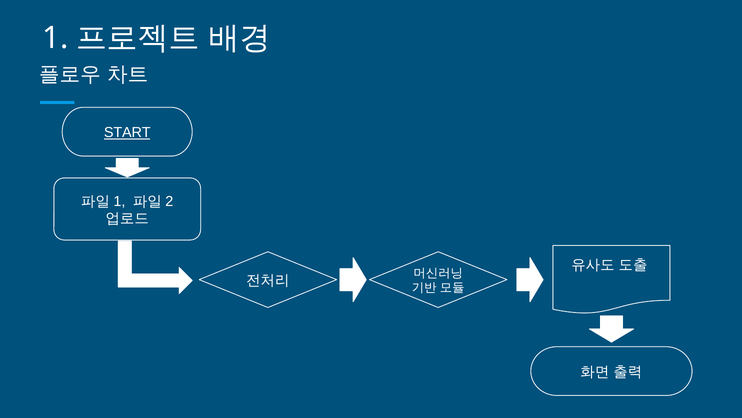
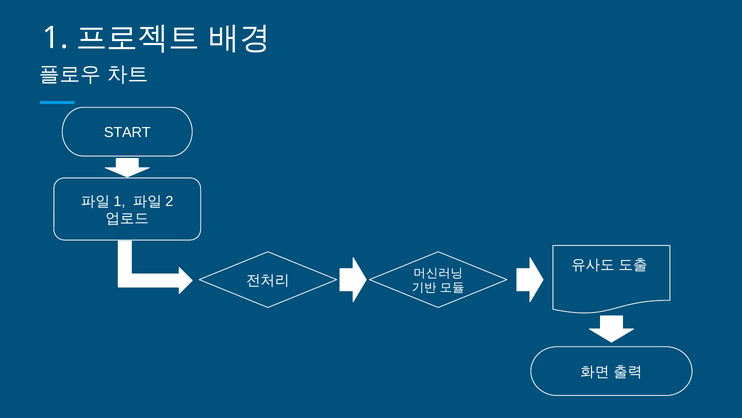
START underline: present -> none (127, 132)
